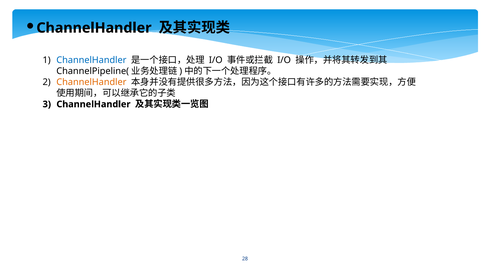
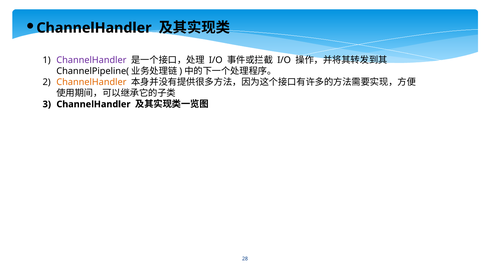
ChannelHandler colour: blue -> purple (91, 60)
